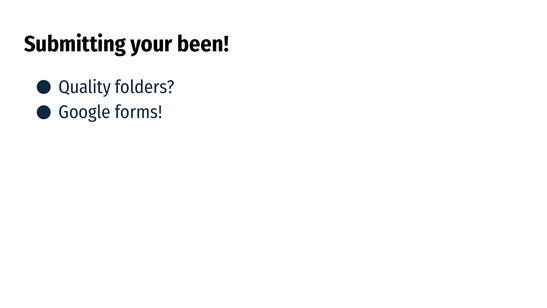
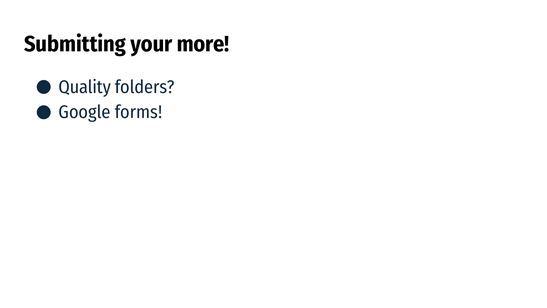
been: been -> more (203, 44)
